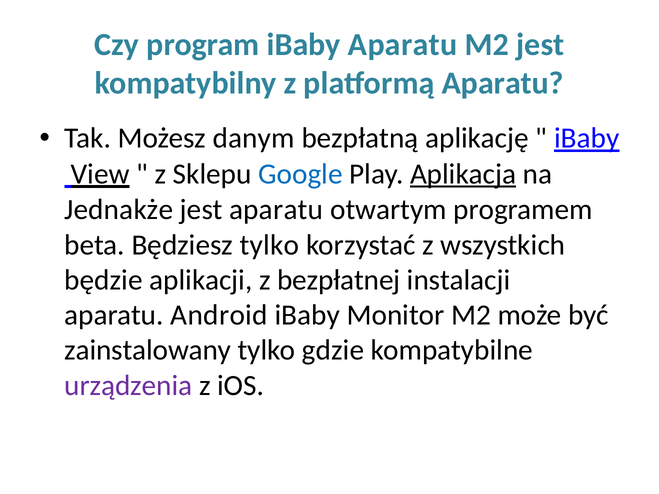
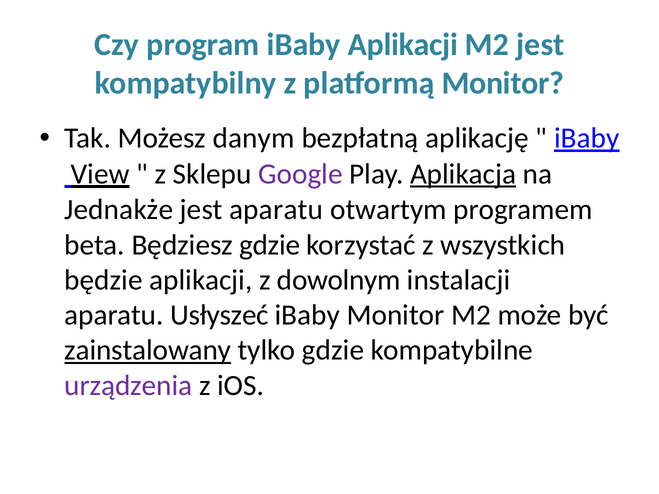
iBaby Aparatu: Aparatu -> Aplikacji (403, 45)
platformą Aparatu: Aparatu -> Monitor (503, 83)
Google colour: blue -> purple (300, 174)
Będziesz tylko: tylko -> gdzie (270, 245)
bezpłatnej: bezpłatnej -> dowolnym (339, 280)
Android: Android -> Usłyszeć (219, 315)
zainstalowany underline: none -> present (148, 350)
